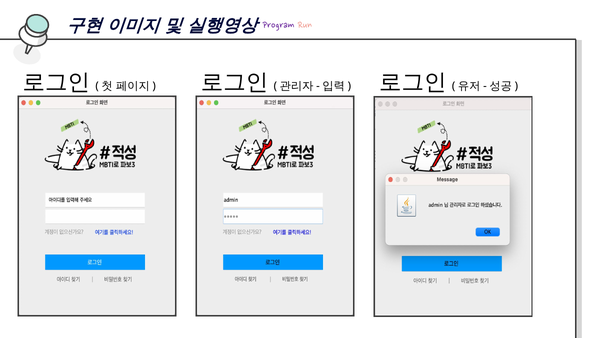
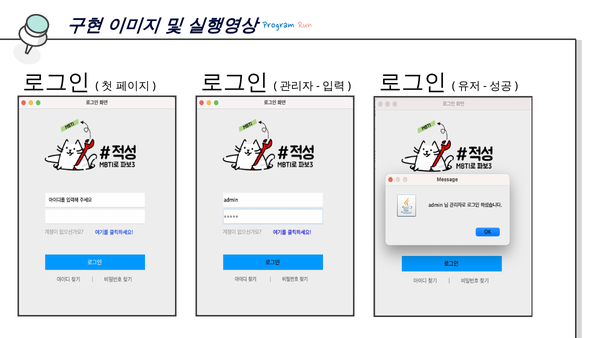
Program colour: purple -> blue (278, 26)
